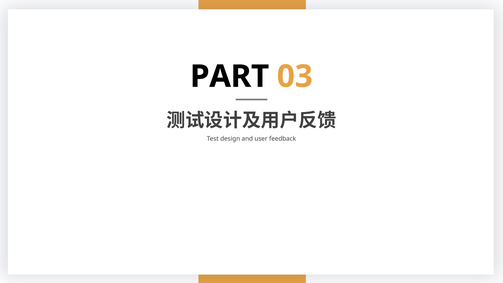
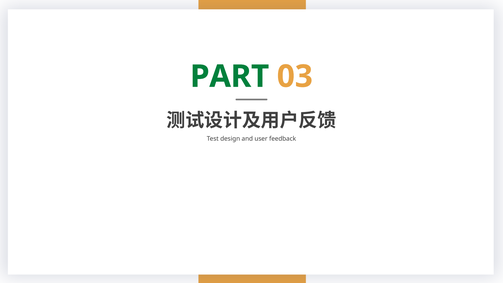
PART colour: black -> green (230, 77)
